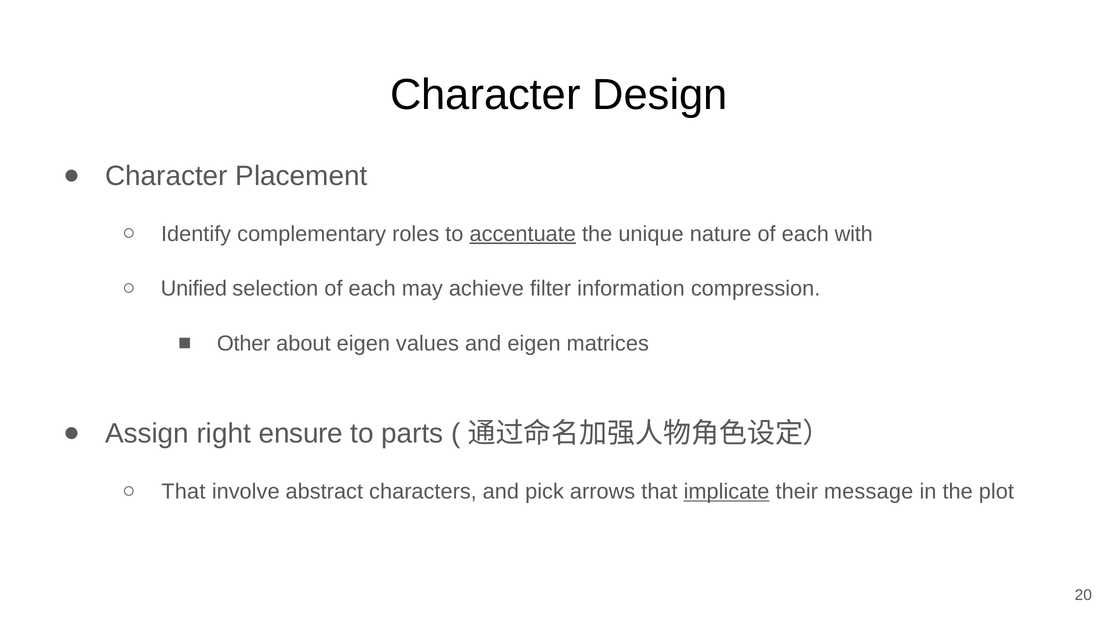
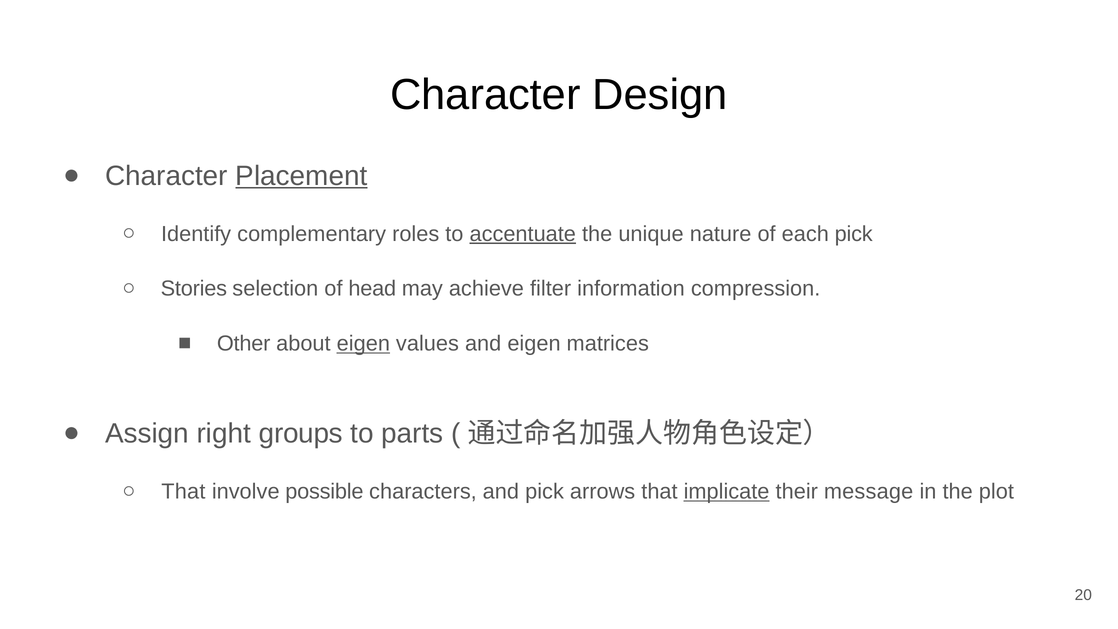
Placement underline: none -> present (301, 176)
each with: with -> pick (854, 234)
Unified: Unified -> Stories (194, 289)
selection of each: each -> head (372, 289)
eigen underline: none -> present (363, 343)
ensure: ensure -> groups (301, 434)
abstract: abstract -> possible (324, 492)
